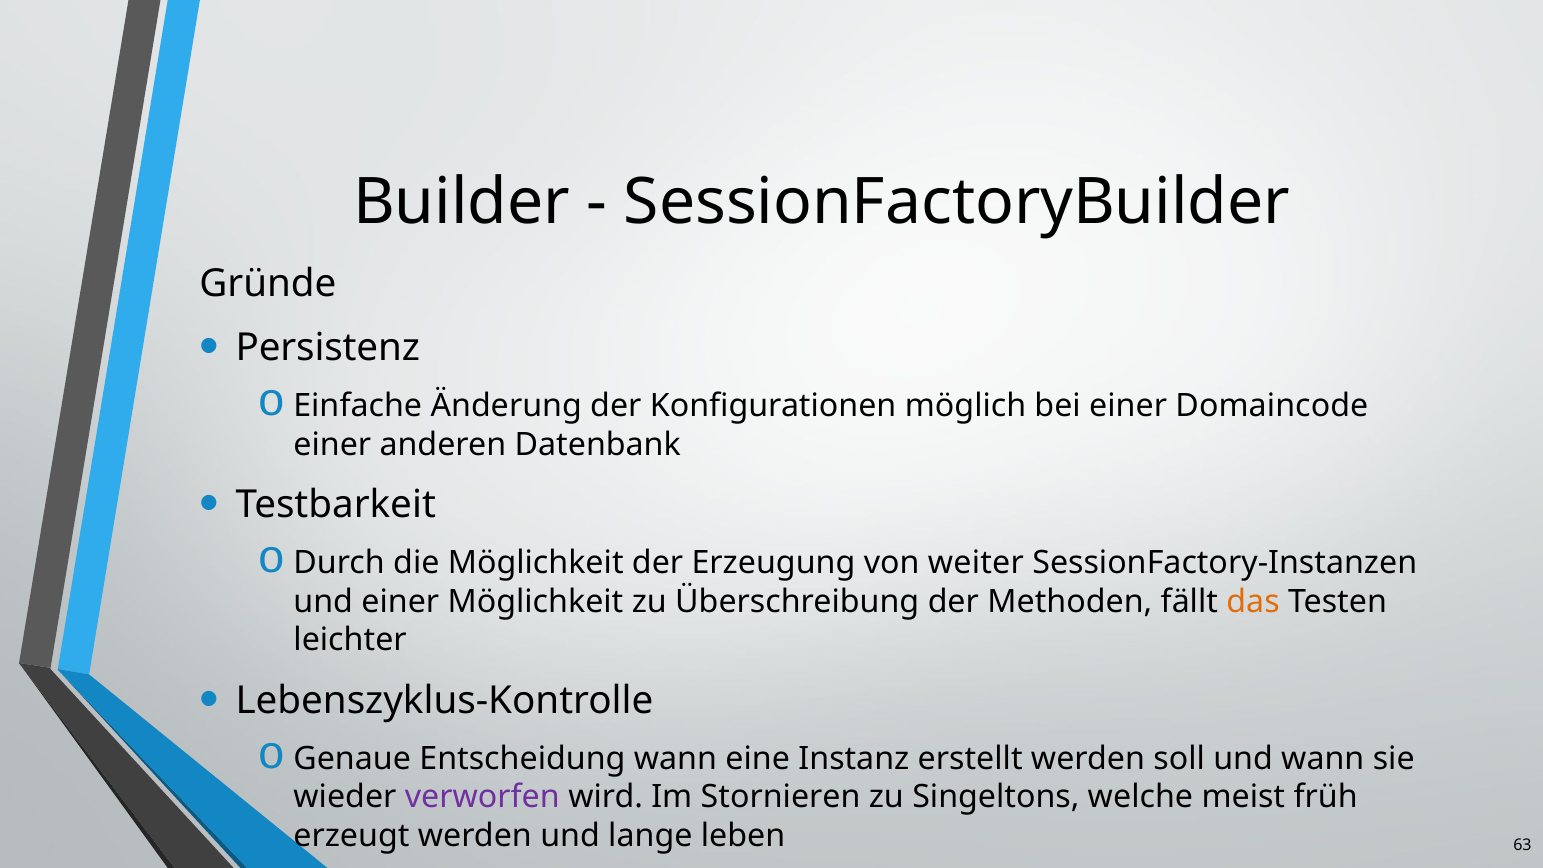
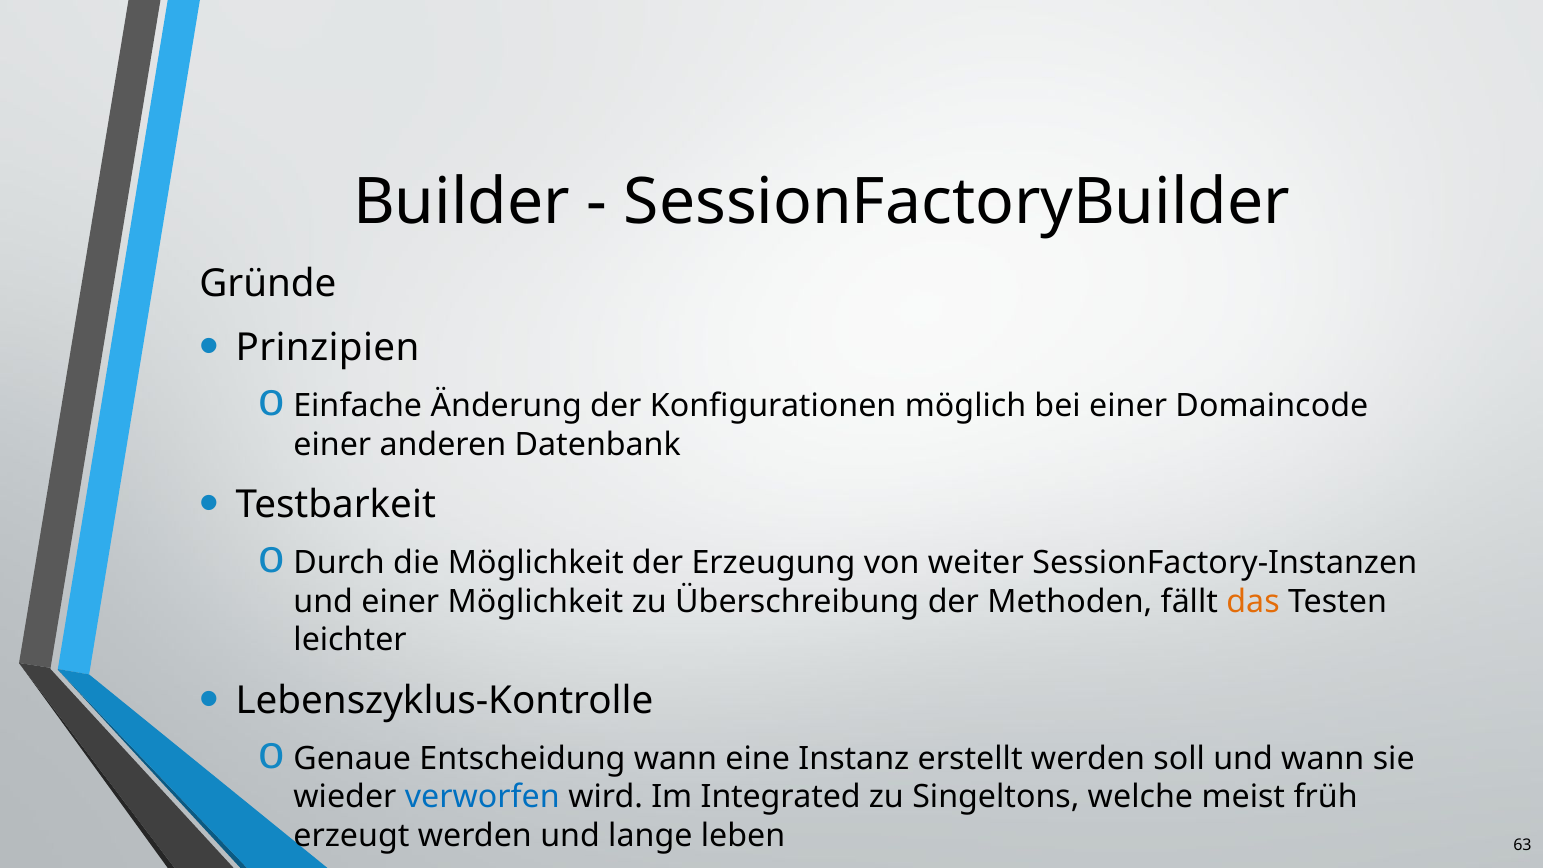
Persistenz: Persistenz -> Prinzipien (328, 348)
verworfen colour: purple -> blue (482, 797)
Stornieren: Stornieren -> Integrated (781, 797)
